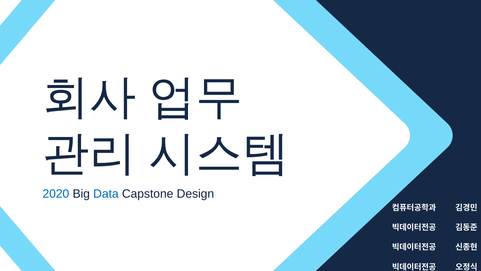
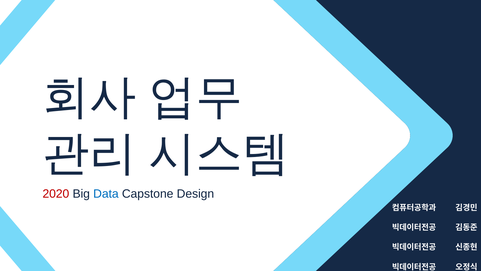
2020 colour: blue -> red (56, 194)
